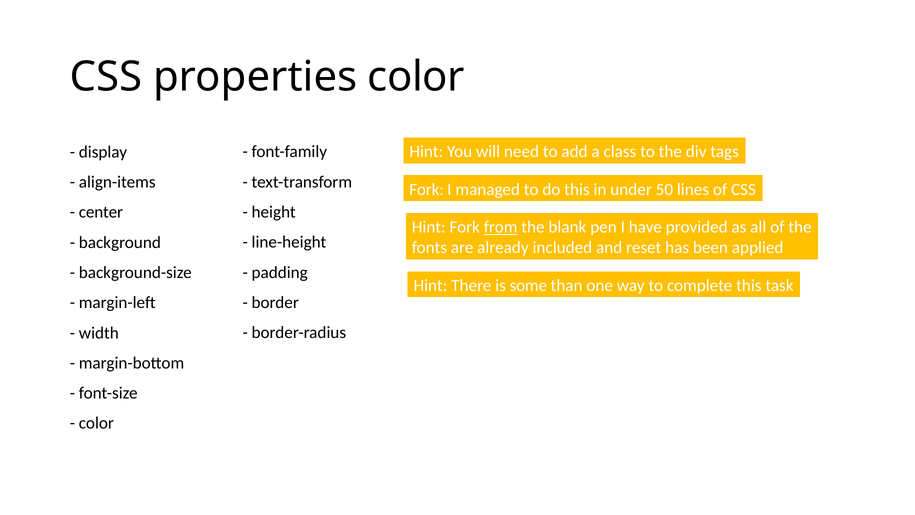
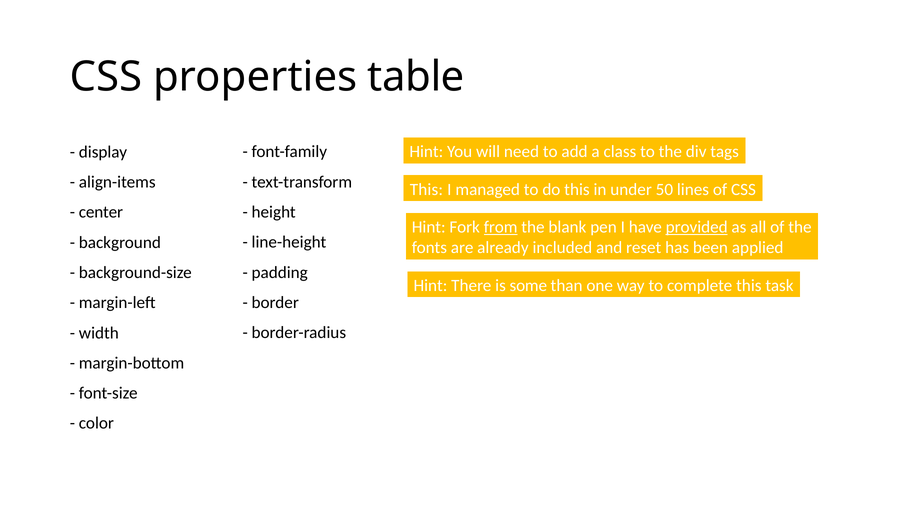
properties color: color -> table (416, 77)
Fork: Fork -> This (426, 189)
provided underline: none -> present (697, 227)
